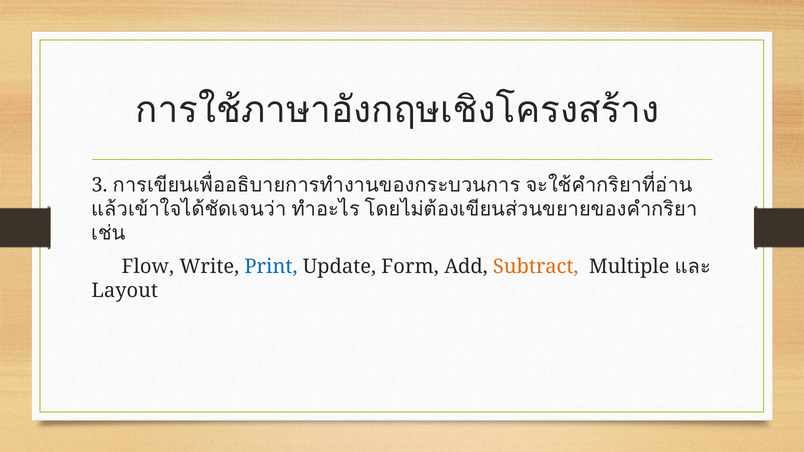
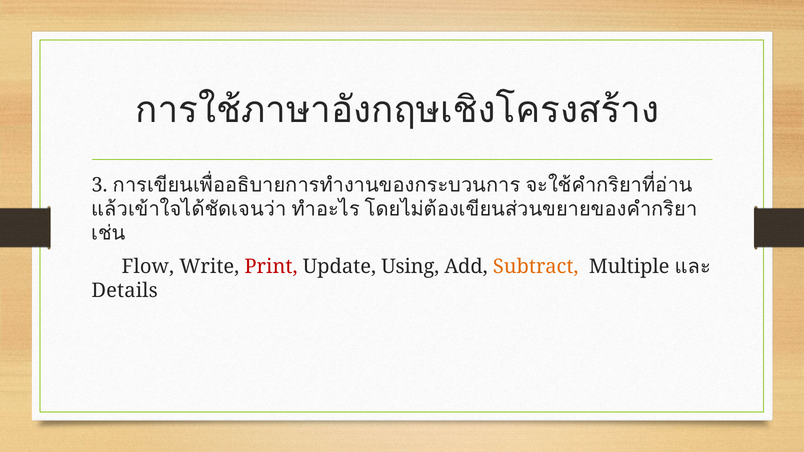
Print colour: blue -> red (271, 267)
Form: Form -> Using (410, 267)
Layout: Layout -> Details (125, 291)
